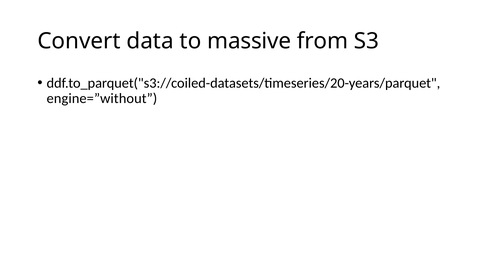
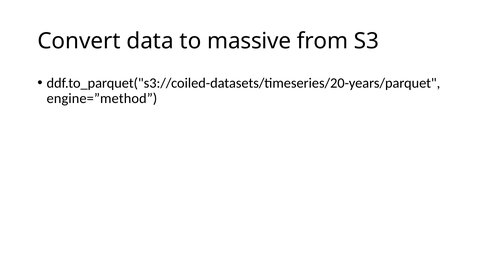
engine=”without: engine=”without -> engine=”method (102, 98)
